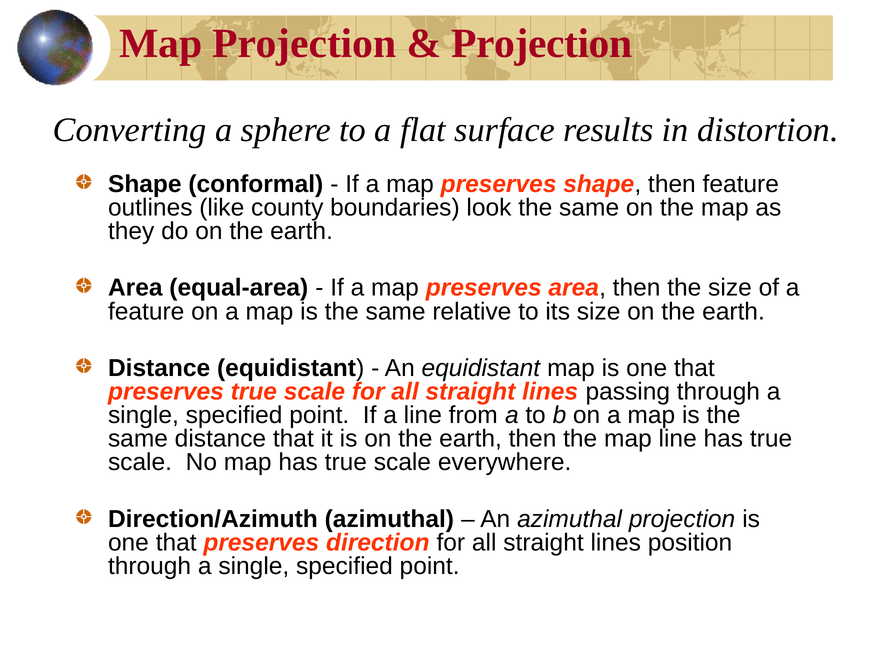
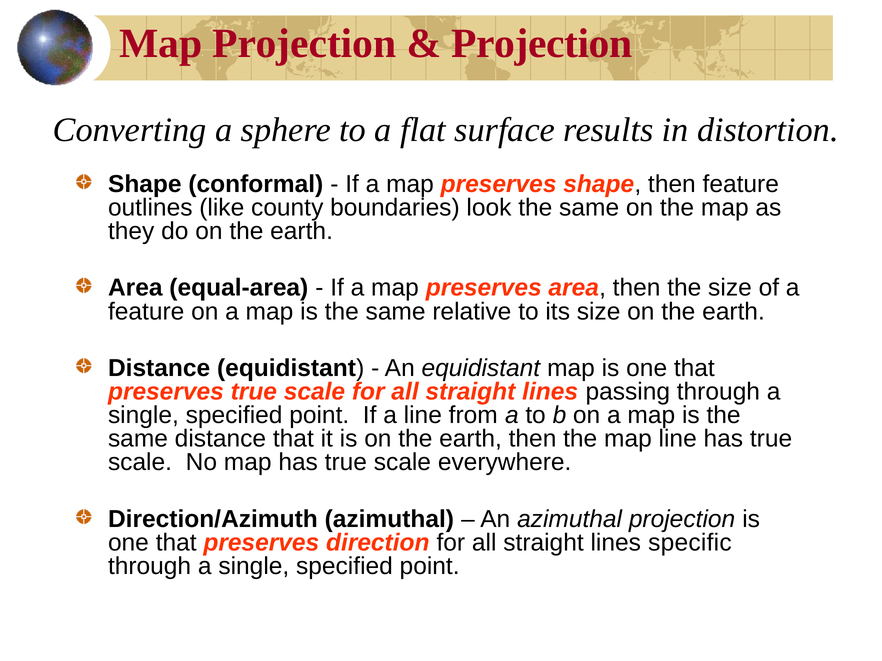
position: position -> specific (690, 543)
